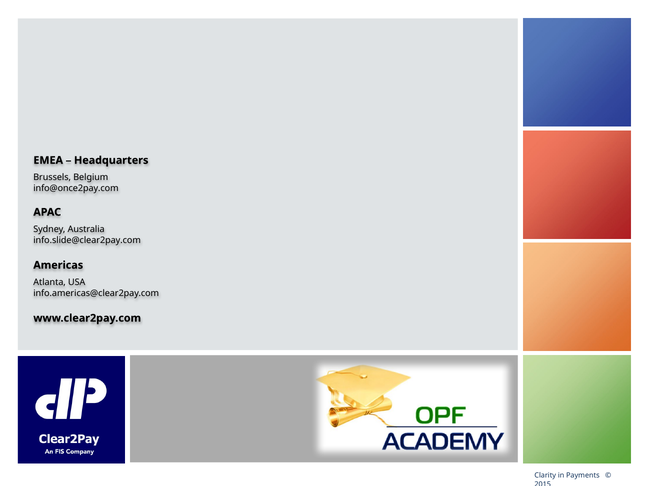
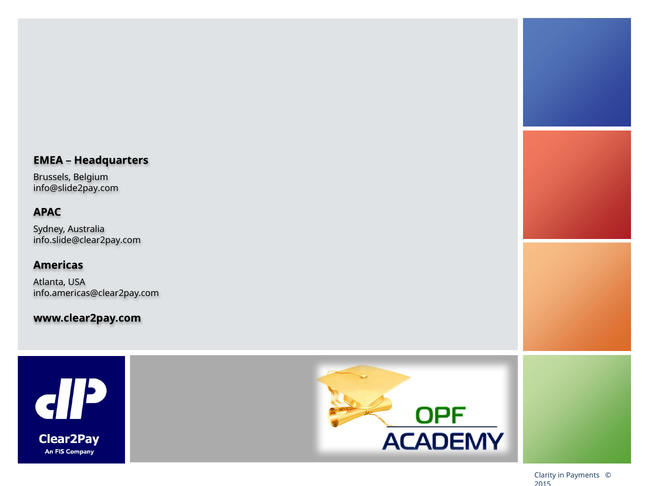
info@once2pay.com: info@once2pay.com -> info@slide2pay.com (76, 188)
